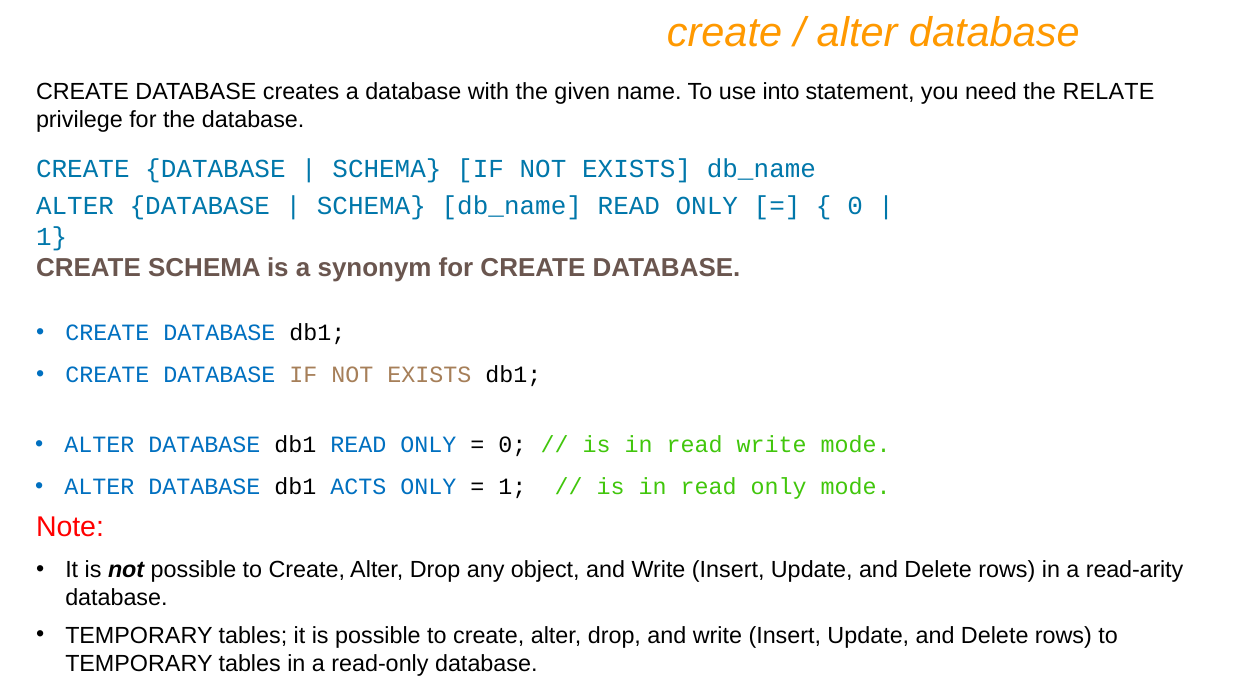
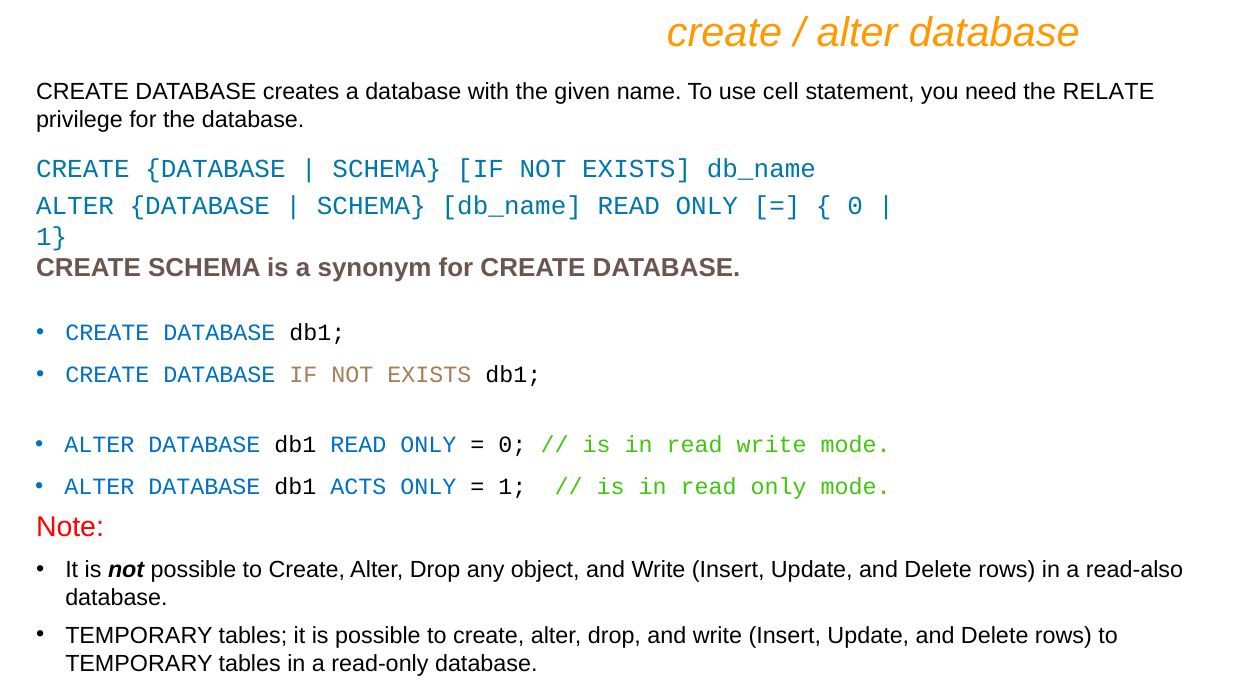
into: into -> cell (781, 92)
read-arity: read-arity -> read-also (1134, 570)
